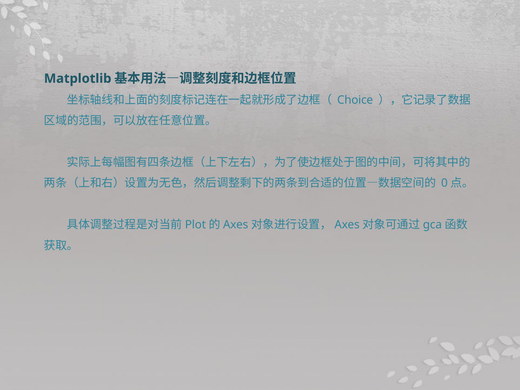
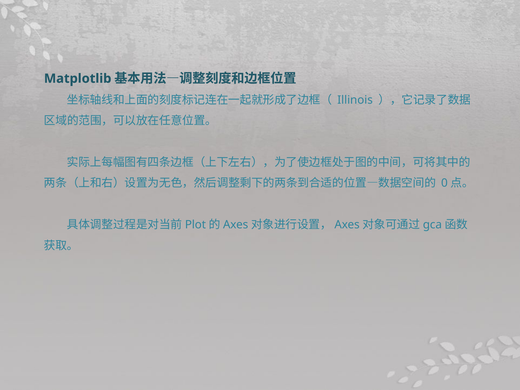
Choice: Choice -> Illinois (355, 100)
